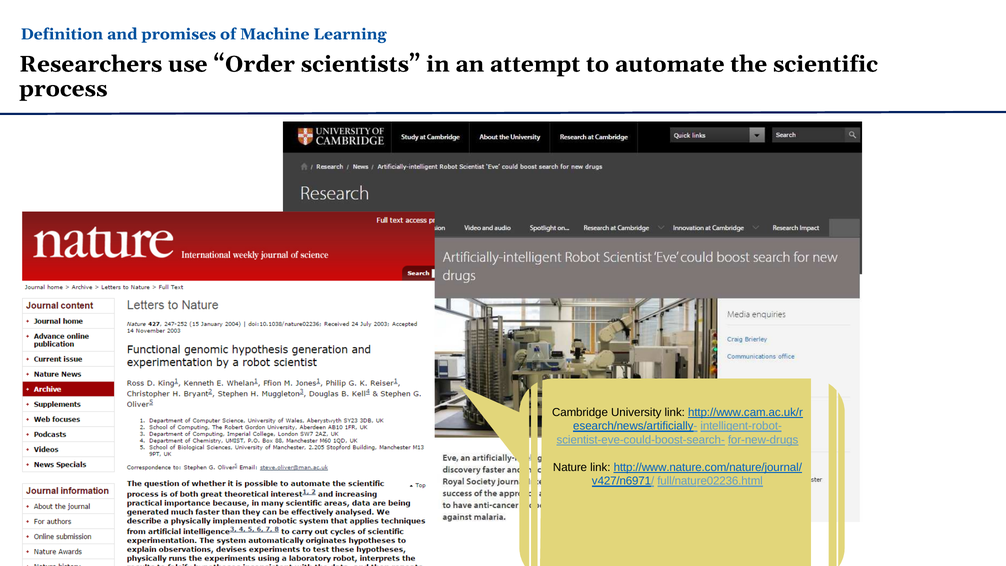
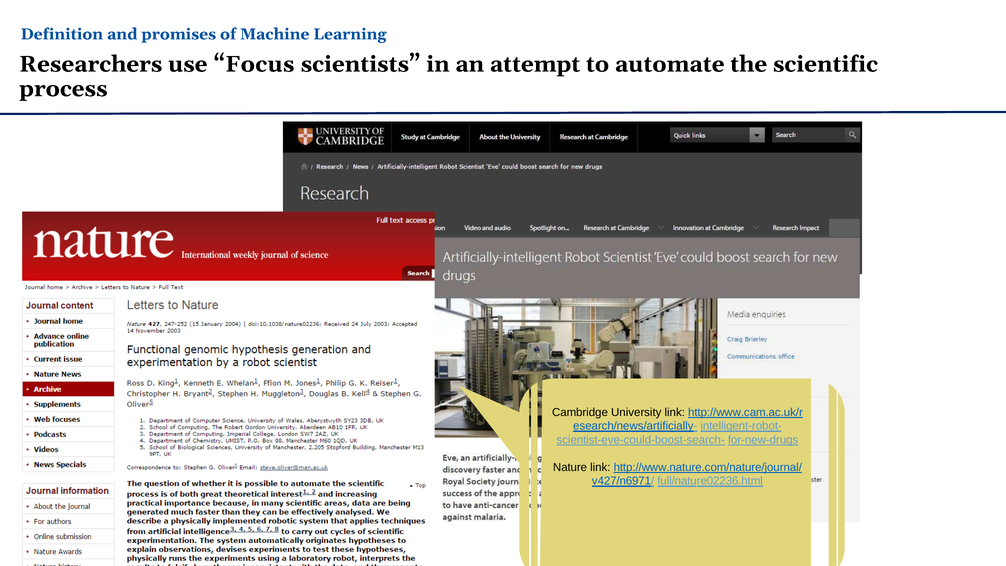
Order: Order -> Focus (254, 64)
